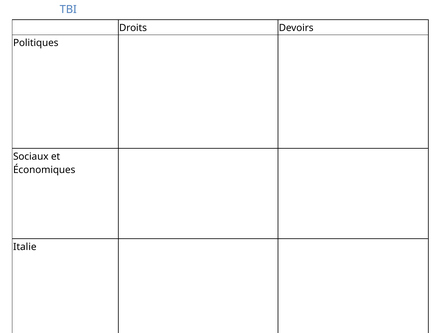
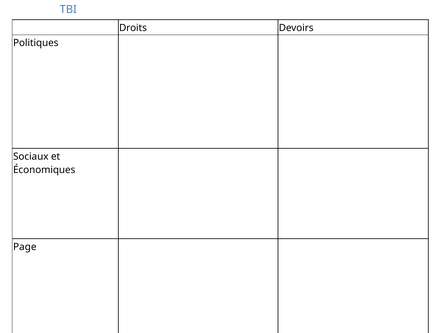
Italie: Italie -> Page (25, 247)
